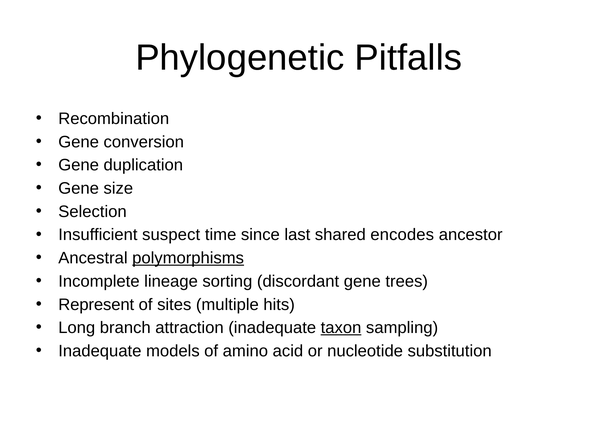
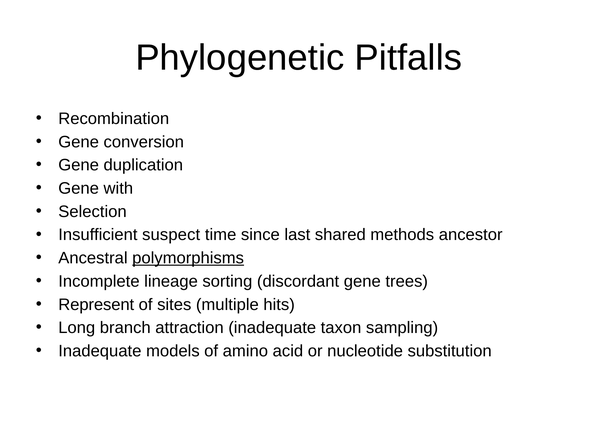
size: size -> with (118, 189)
encodes: encodes -> methods (402, 235)
taxon underline: present -> none (341, 328)
